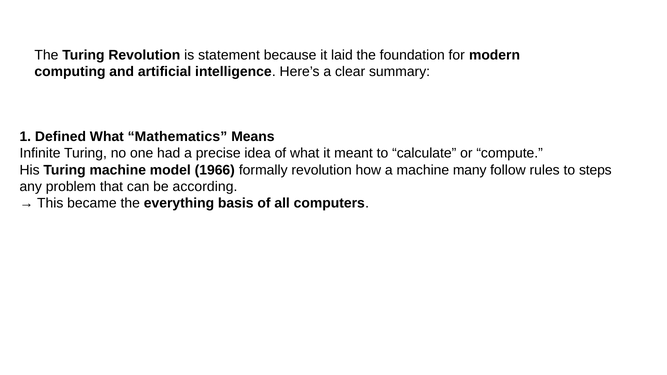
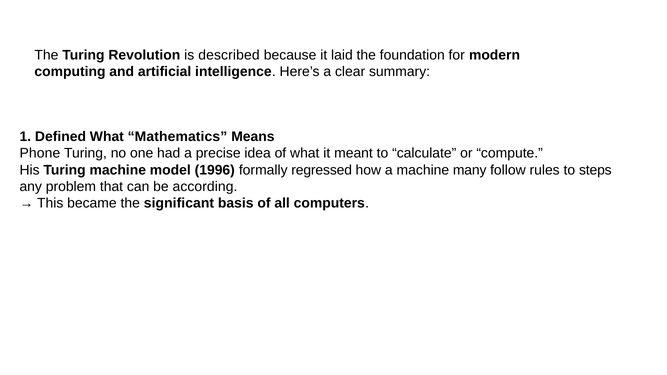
statement: statement -> described (229, 55)
Infinite: Infinite -> Phone (40, 153)
1966: 1966 -> 1996 (215, 170)
formally revolution: revolution -> regressed (322, 170)
everything: everything -> significant (179, 203)
